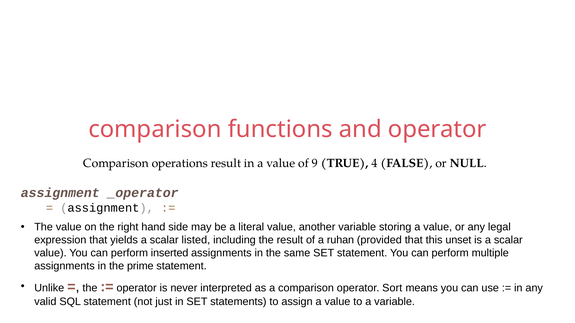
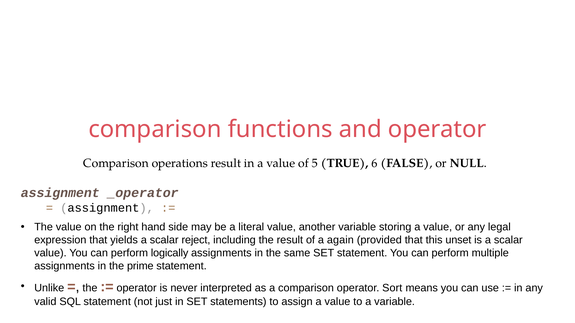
9: 9 -> 5 (315, 164)
4: 4 -> 6 (375, 164)
listed: listed -> reject (196, 240)
ruhan: ruhan -> again (340, 240)
inserted: inserted -> logically (170, 253)
